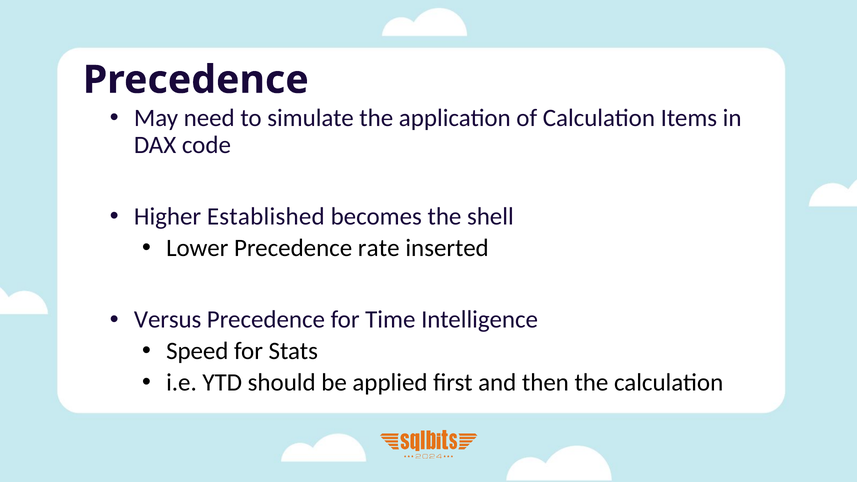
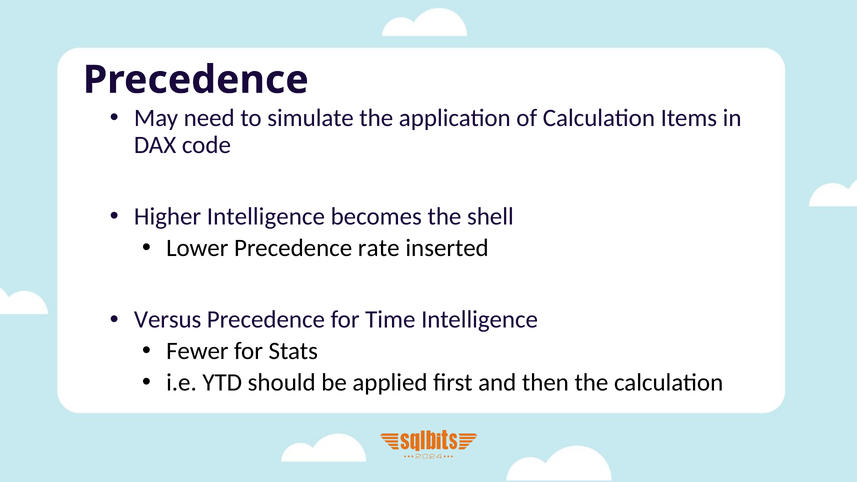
Higher Established: Established -> Intelligence (266, 217)
Speed: Speed -> Fewer (197, 351)
